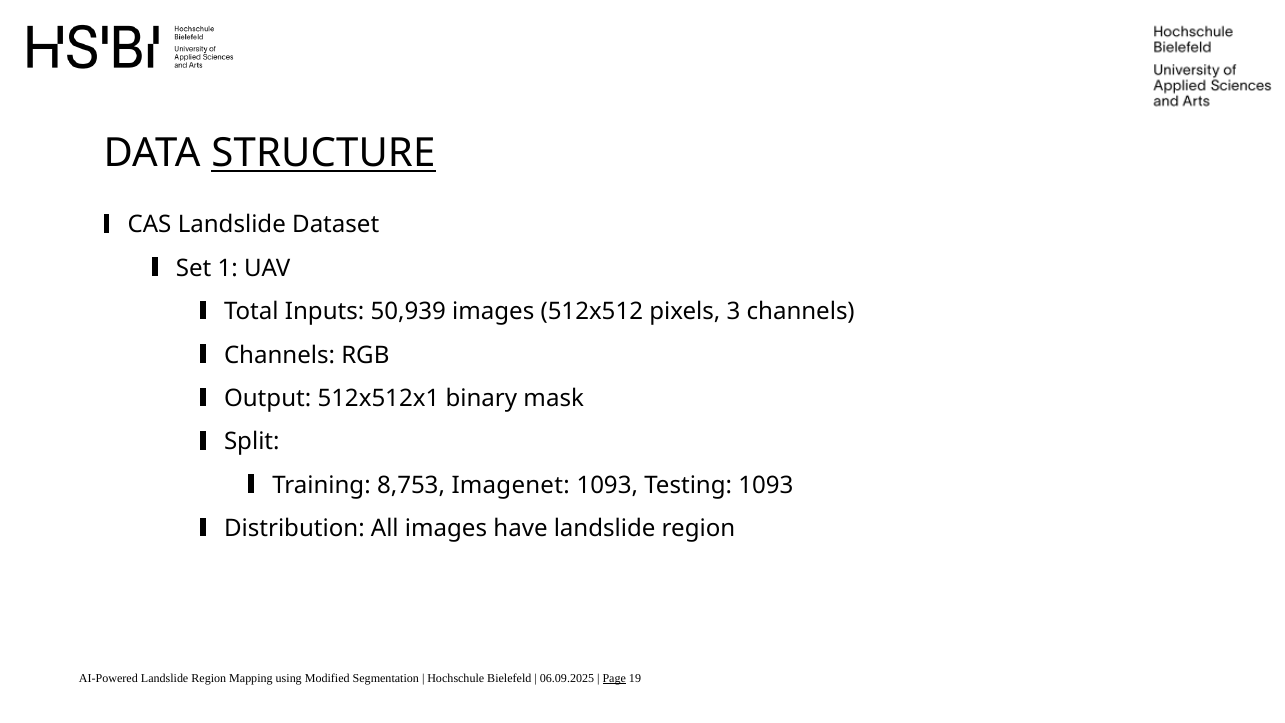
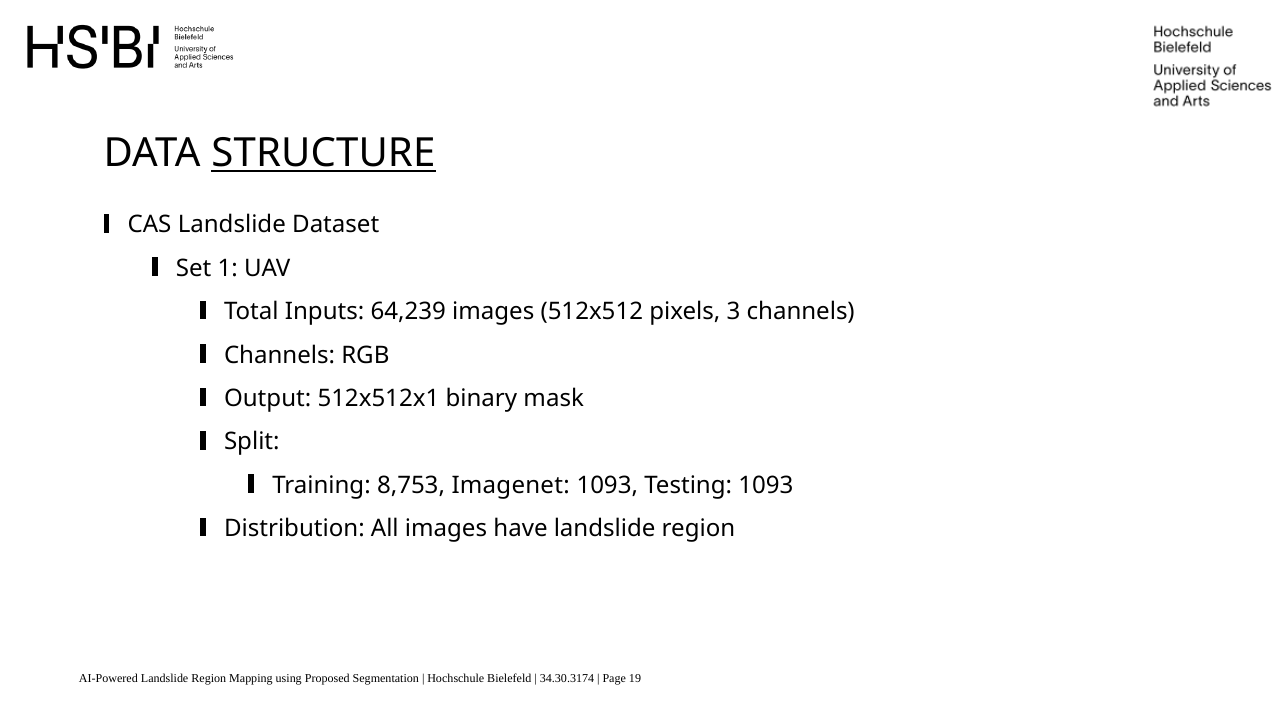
50,939: 50,939 -> 64,239 (408, 312)
Modified: Modified -> Proposed (327, 678)
06.09.2025: 06.09.2025 -> 34.30.3174 (567, 678)
Page underline: present -> none (614, 678)
